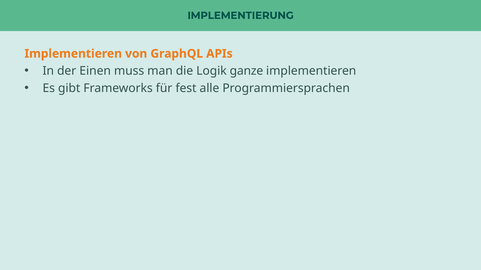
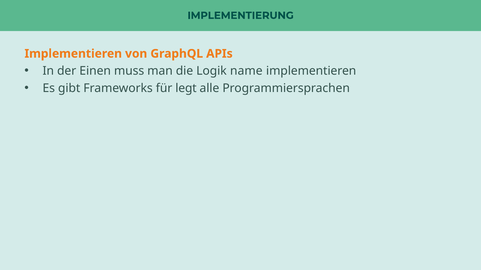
ganze: ganze -> name (246, 71)
fest: fest -> legt (186, 88)
